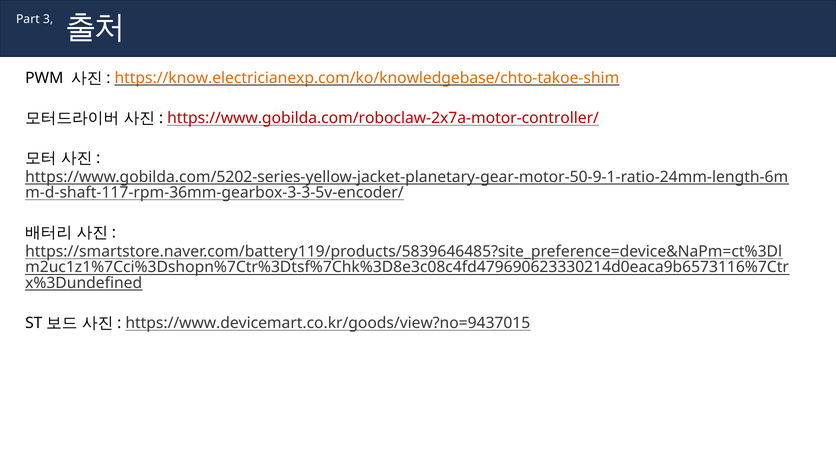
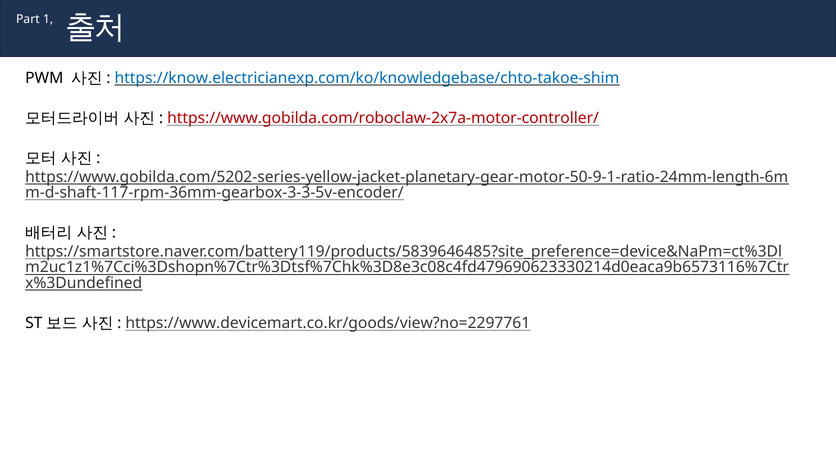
3: 3 -> 1 (48, 19)
https://know.electricianexp.com/ko/knowledgebase/chto-takoe-shim colour: orange -> blue (367, 78)
https://www.devicemart.co.kr/goods/view?no=9437015: https://www.devicemart.co.kr/goods/view?no=9437015 -> https://www.devicemart.co.kr/goods/view?no=2297761 (328, 323)
